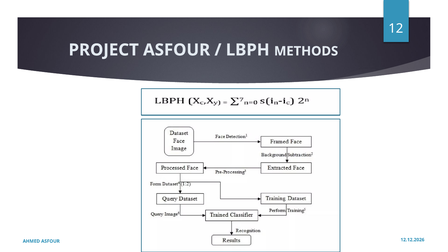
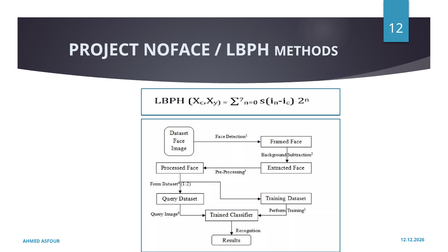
PROJECT ASFOUR: ASFOUR -> NOFACE (177, 50)
